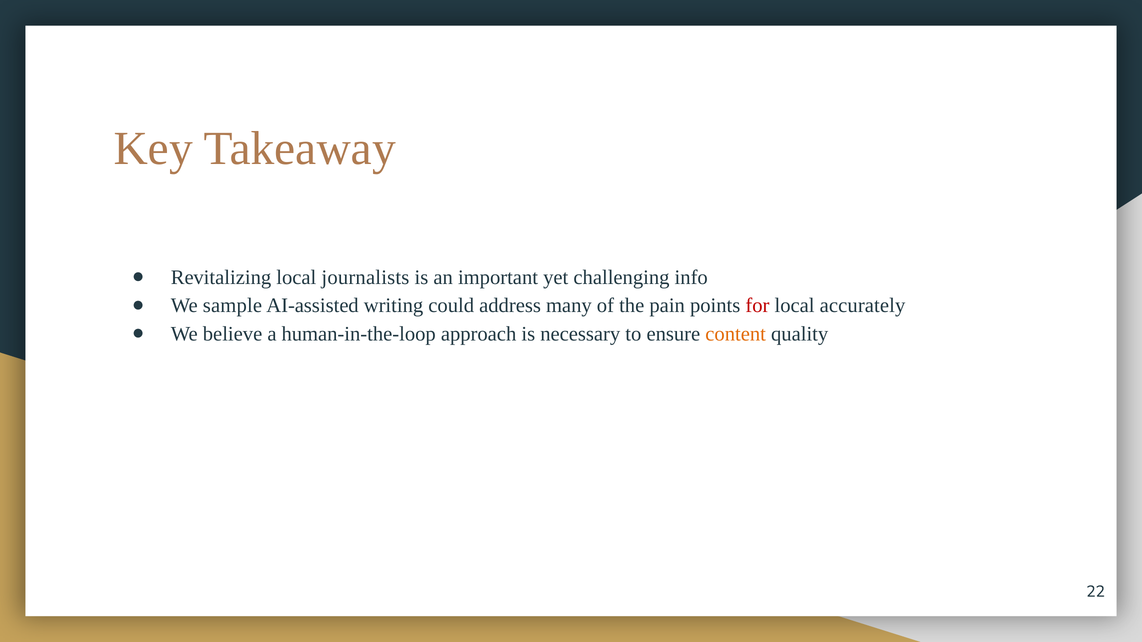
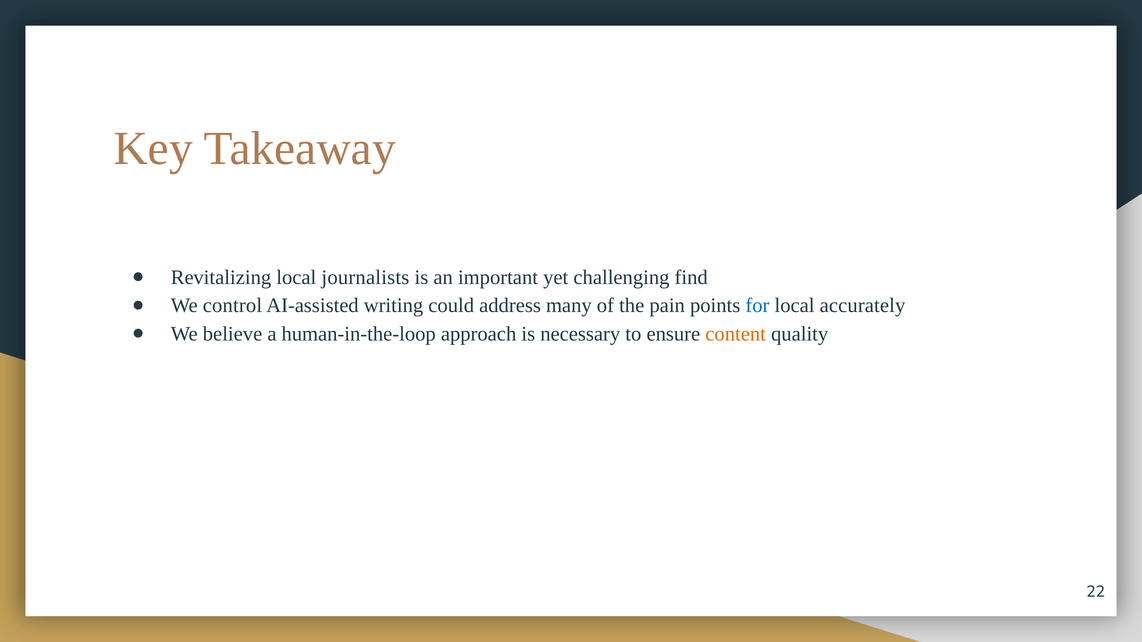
info: info -> find (691, 277)
sample: sample -> control (232, 306)
for colour: red -> blue (757, 306)
